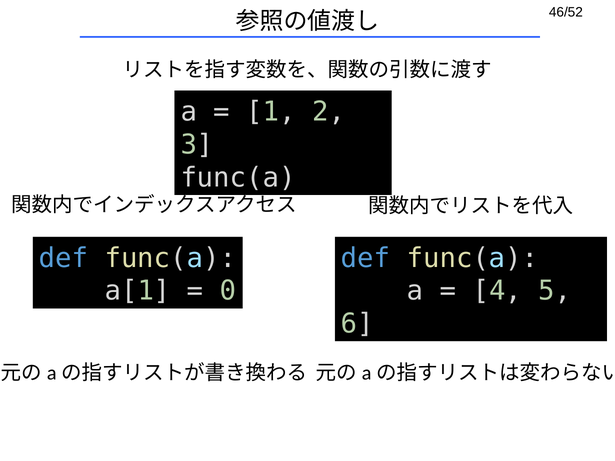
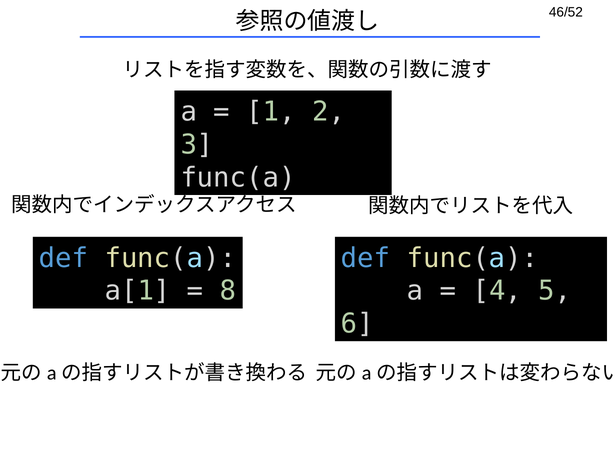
0: 0 -> 8 (228, 291)
